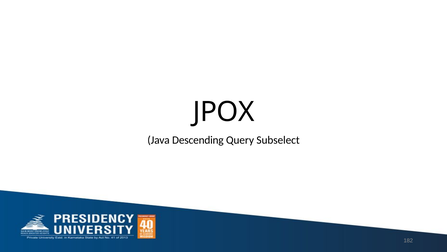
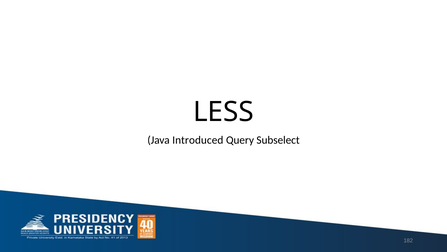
JPOX: JPOX -> LESS (223, 112)
Descending: Descending -> Introduced (198, 140)
